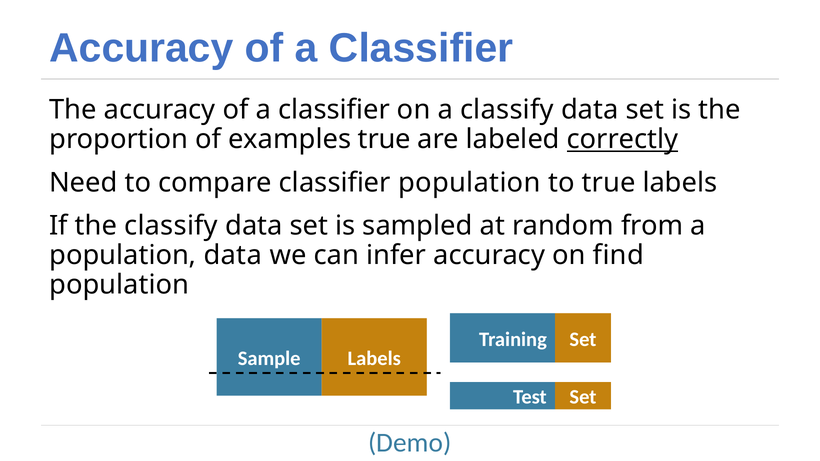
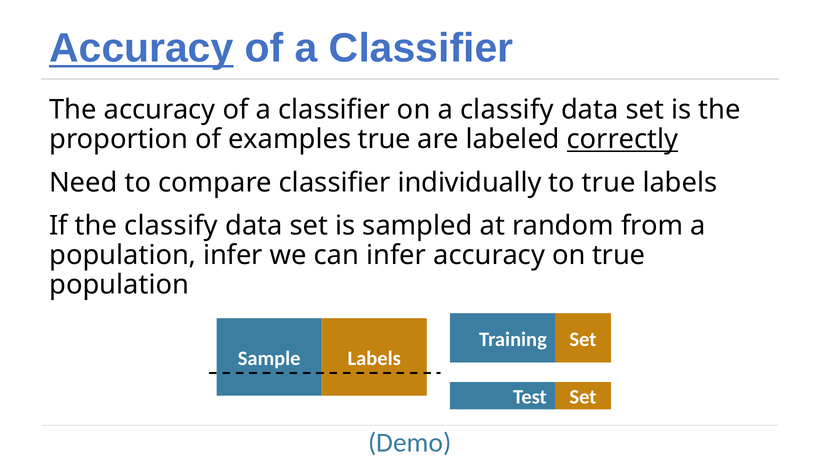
Accuracy underline: none -> present (141, 48)
classifier population: population -> individually (470, 183)
population data: data -> infer (233, 255)
on find: find -> true (619, 255)
